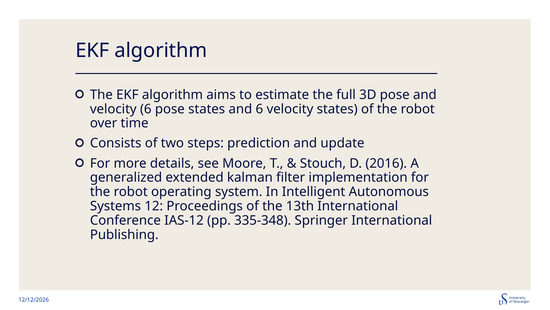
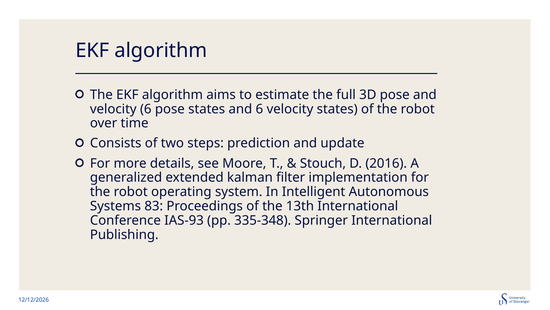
12: 12 -> 83 (154, 206)
IAS-12: IAS-12 -> IAS-93 (184, 220)
